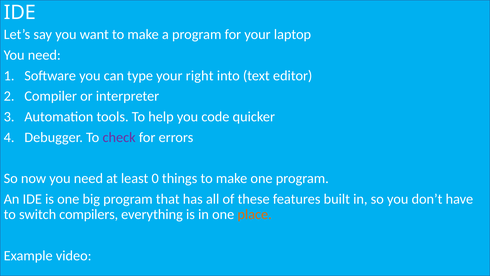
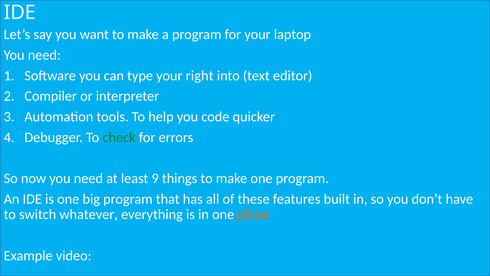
check colour: purple -> green (119, 137)
0: 0 -> 9 (155, 178)
compilers: compilers -> whatever (89, 214)
